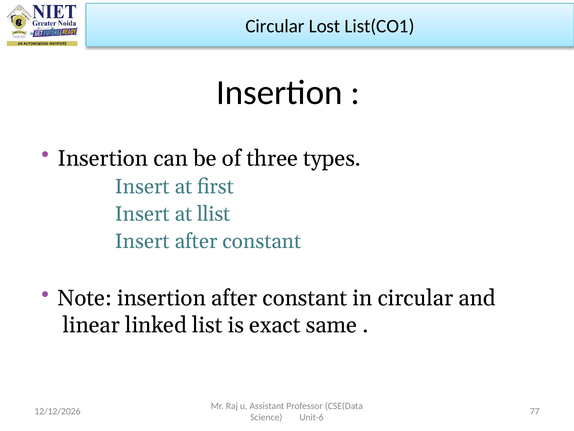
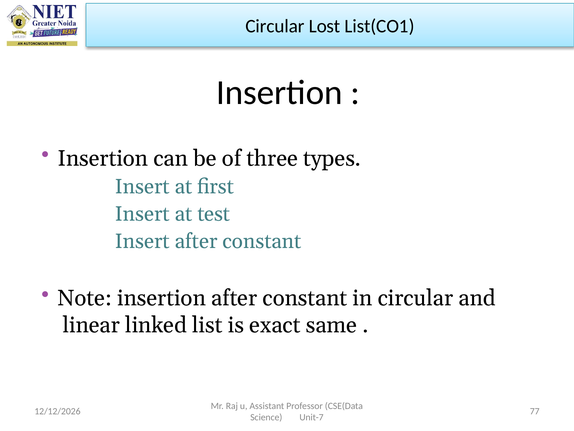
llist: llist -> test (214, 214)
Unit-6: Unit-6 -> Unit-7 (312, 417)
